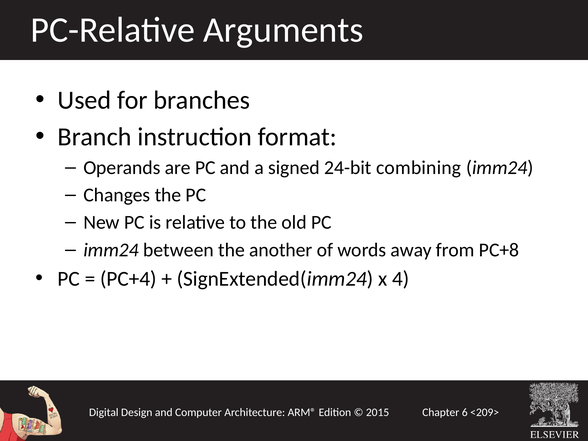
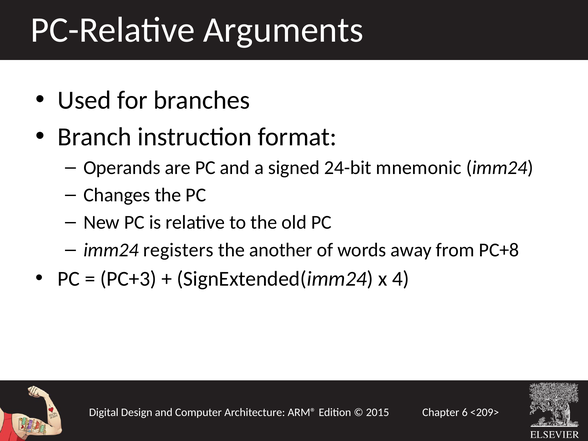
combining: combining -> mnemonic (419, 168)
between: between -> registers (178, 250)
PC+4: PC+4 -> PC+3 (128, 279)
